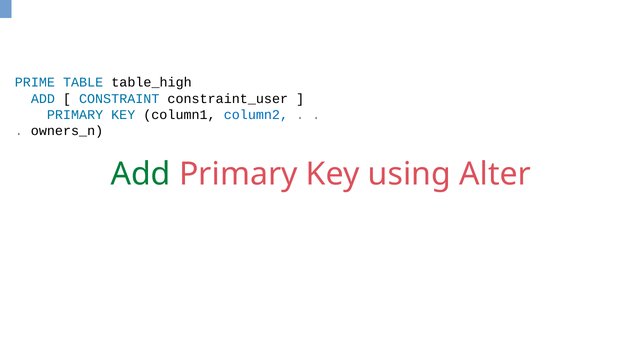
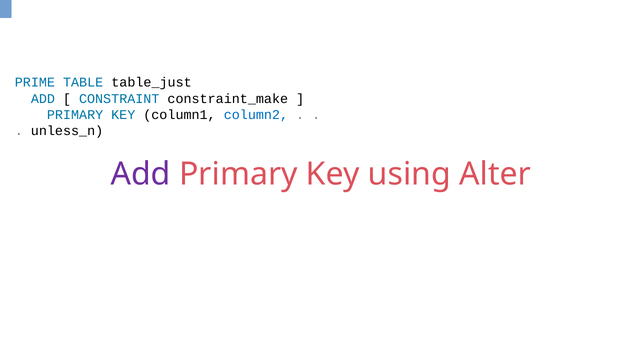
table_high: table_high -> table_just (152, 83)
constraint_user: constraint_user -> constraint_make (228, 99)
owners_n: owners_n -> unless_n (67, 131)
Add colour: green -> purple (141, 174)
